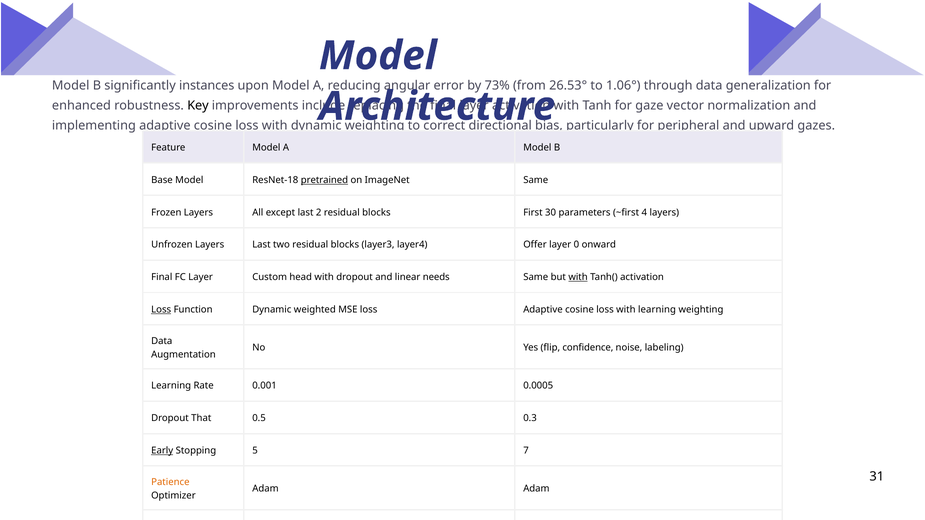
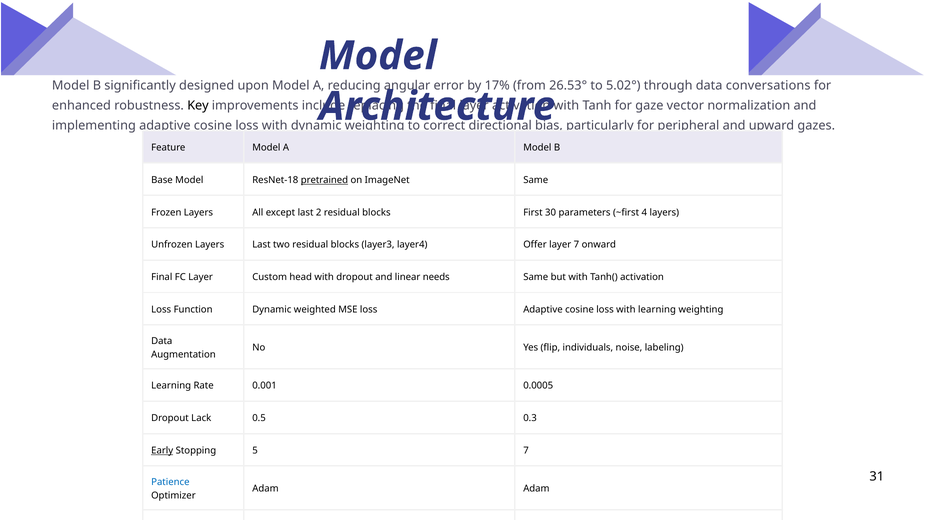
instances: instances -> designed (207, 85)
73%: 73% -> 17% (497, 85)
1.06°: 1.06° -> 5.02° (623, 85)
generalization: generalization -> conversations (768, 85)
layer 0: 0 -> 7 (576, 245)
with underline: present -> none (578, 277)
Loss underline: present -> none (161, 310)
confidence: confidence -> individuals (588, 348)
That: That -> Lack (201, 418)
Patience colour: orange -> blue (170, 482)
